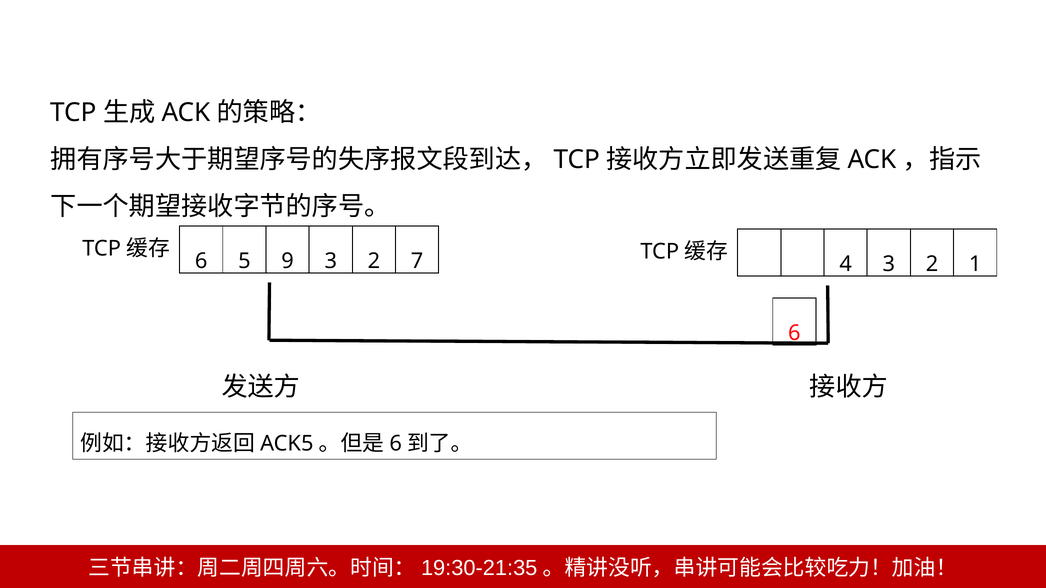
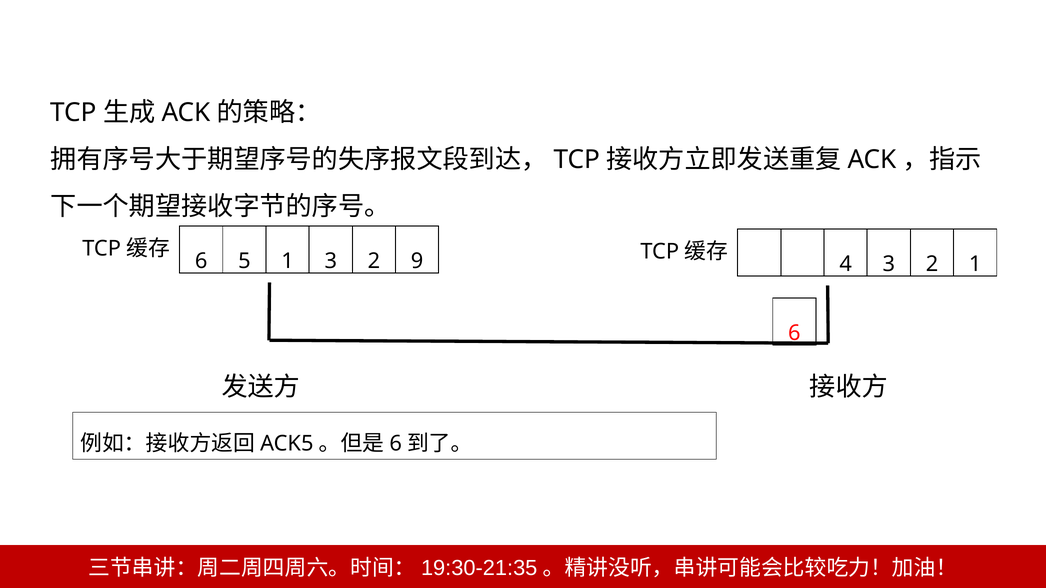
5 9: 9 -> 1 (288, 261)
7: 7 -> 9 (417, 261)
